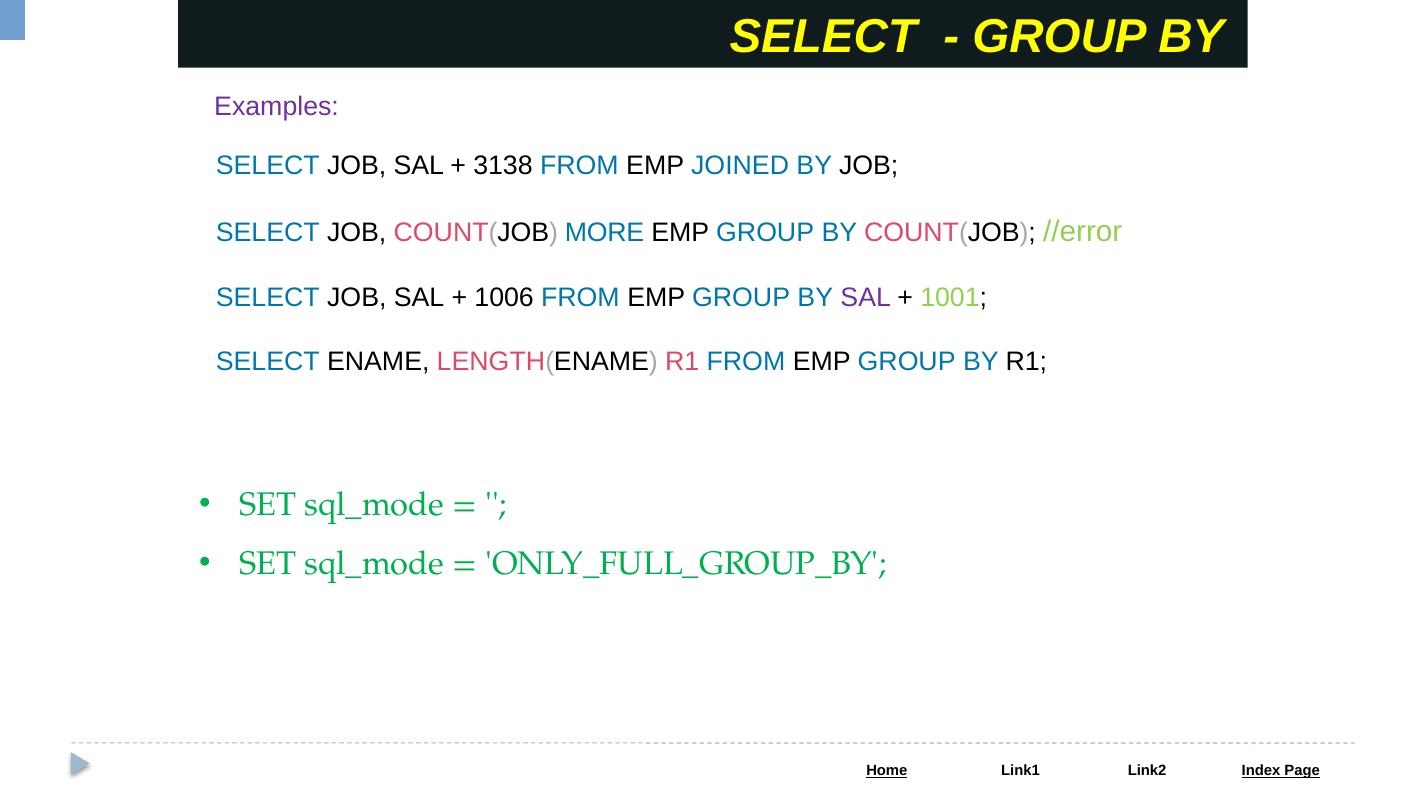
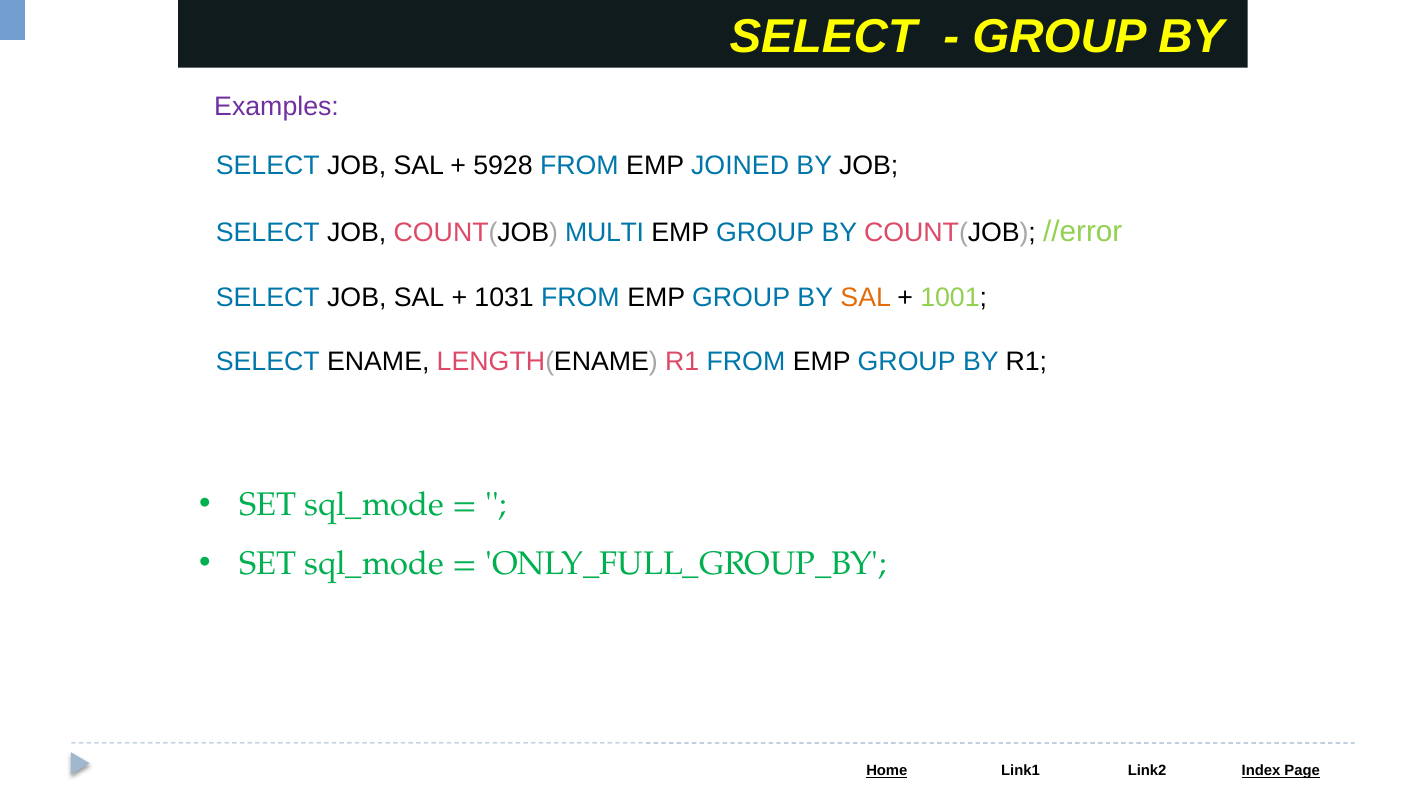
3138: 3138 -> 5928 (503, 166)
MORE: MORE -> MULTI (605, 233)
1006: 1006 -> 1031 (504, 298)
SAL colour: purple -> orange (866, 298)
